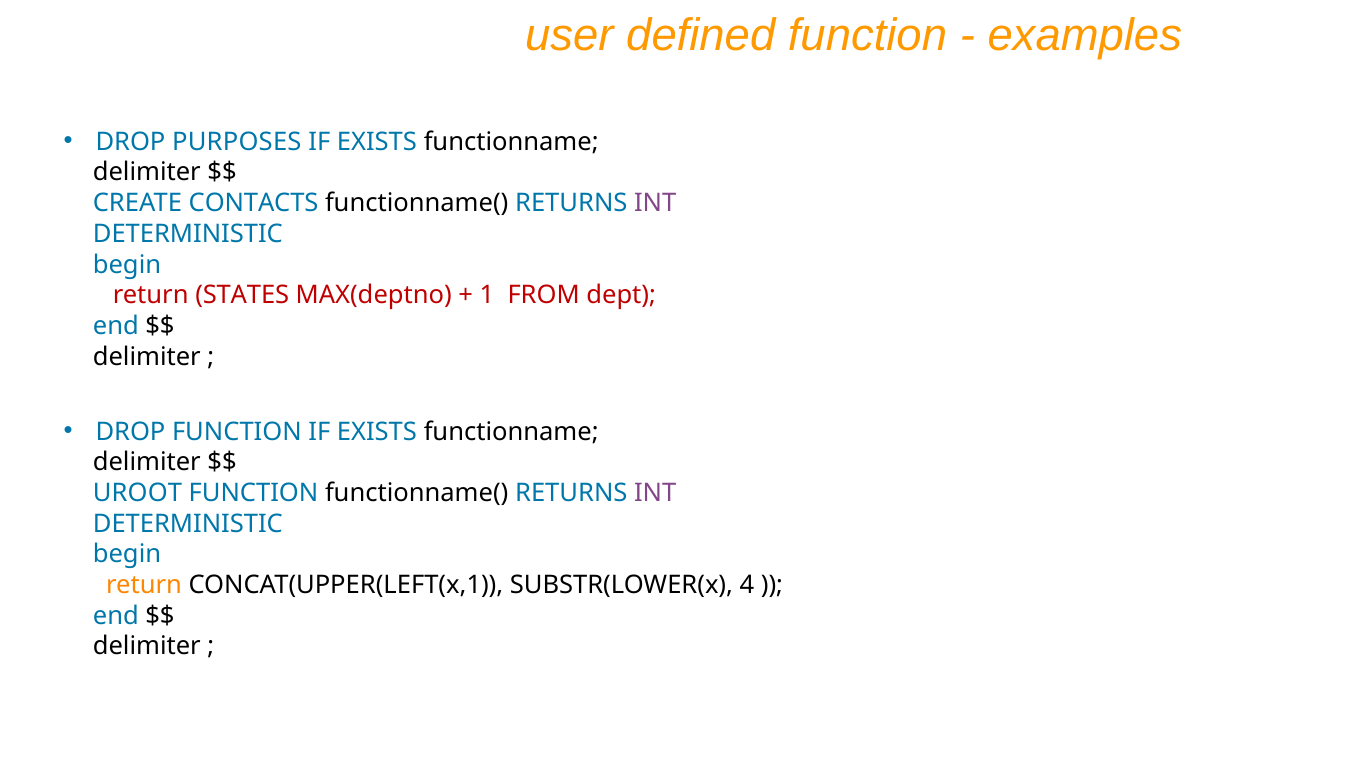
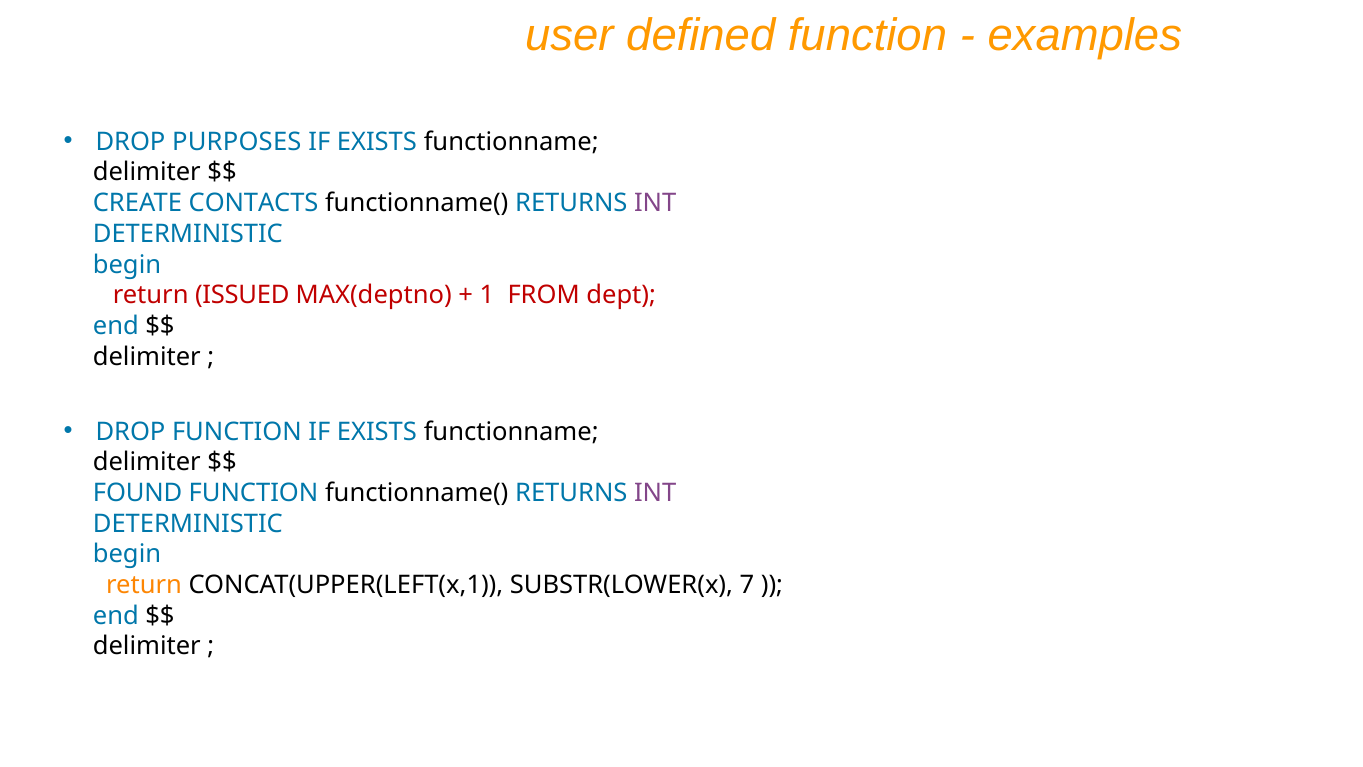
STATES: STATES -> ISSUED (242, 295)
UROOT: UROOT -> FOUND (138, 493)
4: 4 -> 7 (747, 585)
